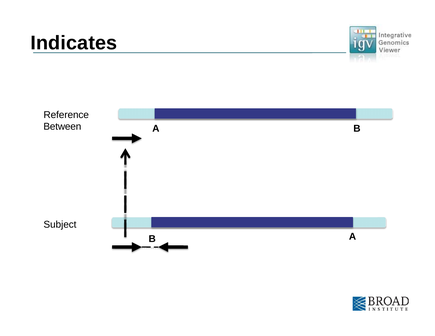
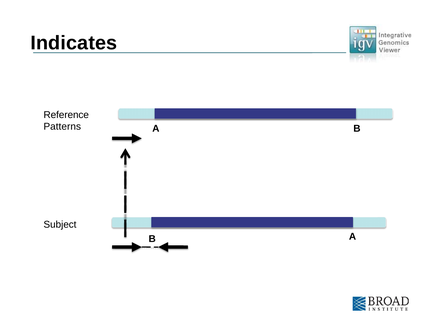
Between: Between -> Patterns (62, 127)
